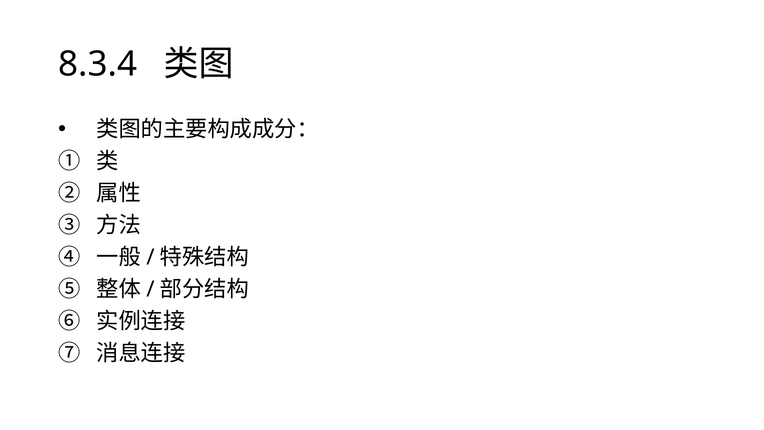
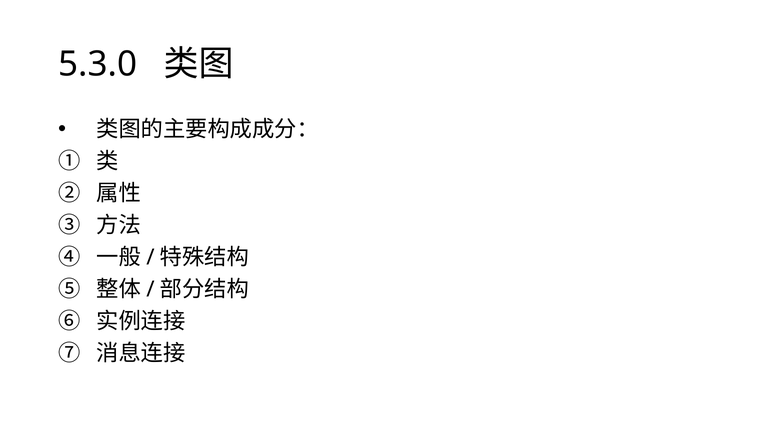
8.3.4: 8.3.4 -> 5.3.0 (98, 64)
